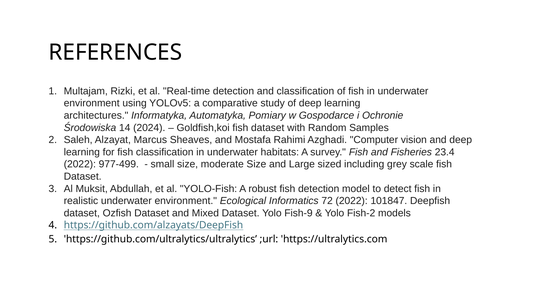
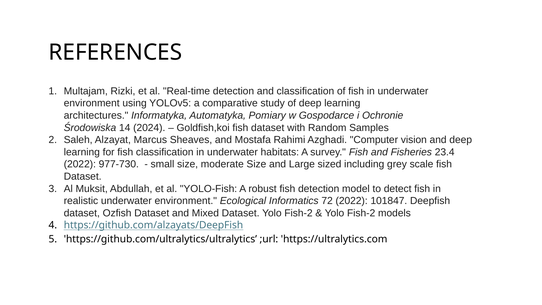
977-499: 977-499 -> 977-730 (119, 164)
Dataset Yolo Fish-9: Fish-9 -> Fish-2 (298, 213)
